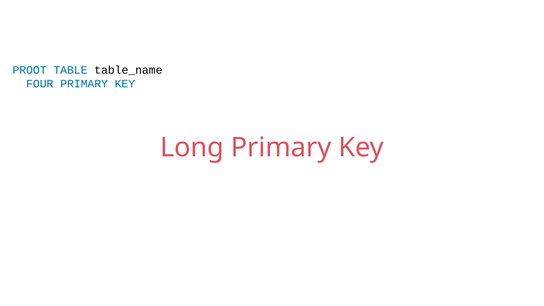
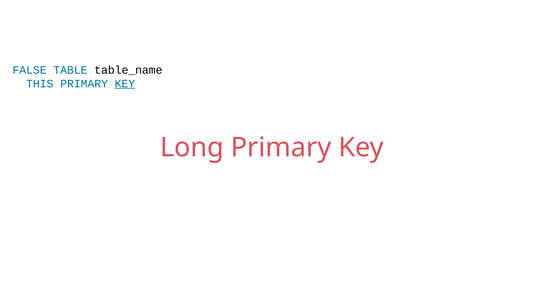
PROOT: PROOT -> FALSE (30, 70)
FOUR: FOUR -> THIS (40, 84)
KEY underline: none -> present (125, 84)
